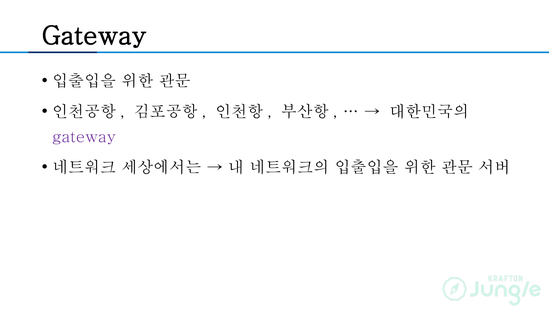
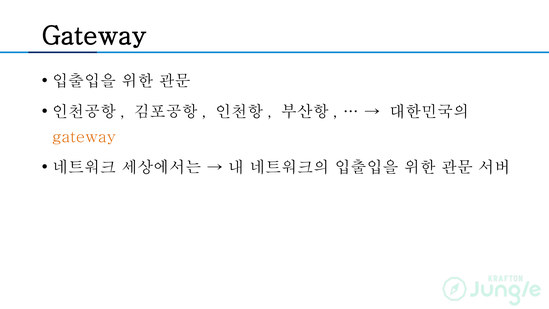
gateway colour: purple -> orange (84, 137)
